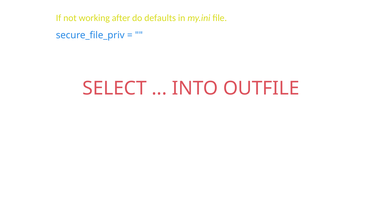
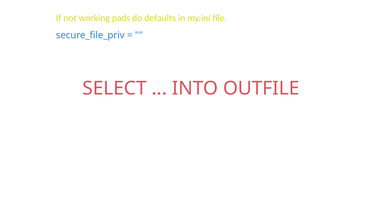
after: after -> pads (121, 18)
